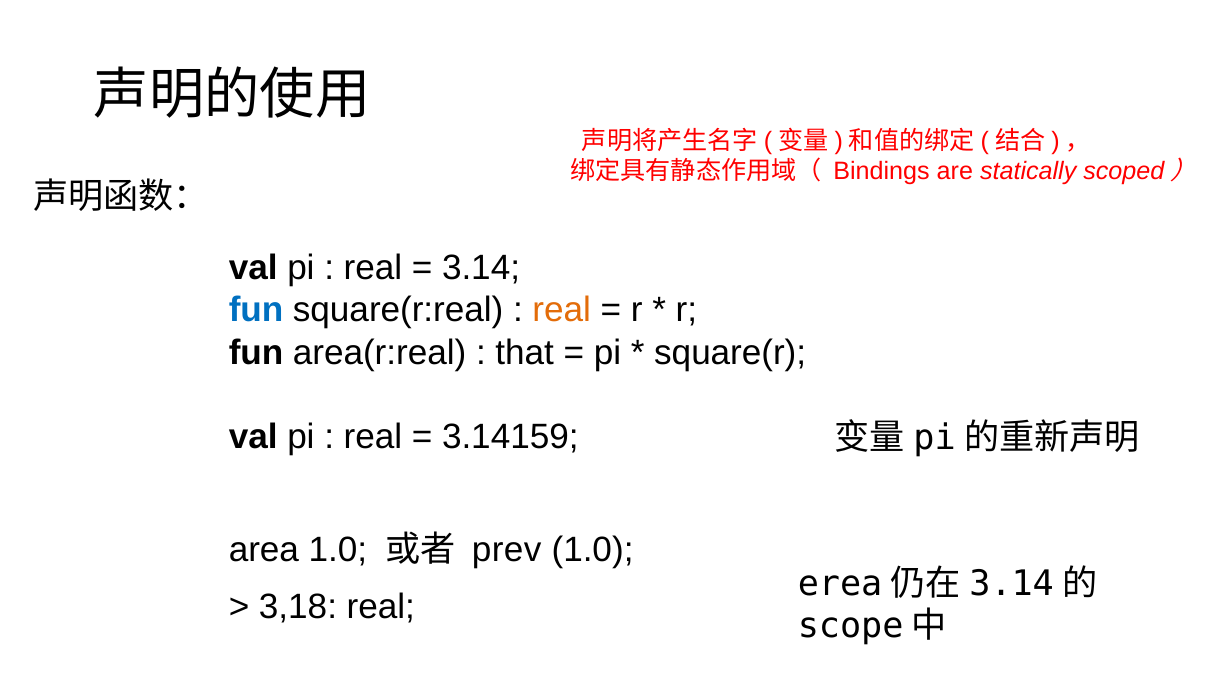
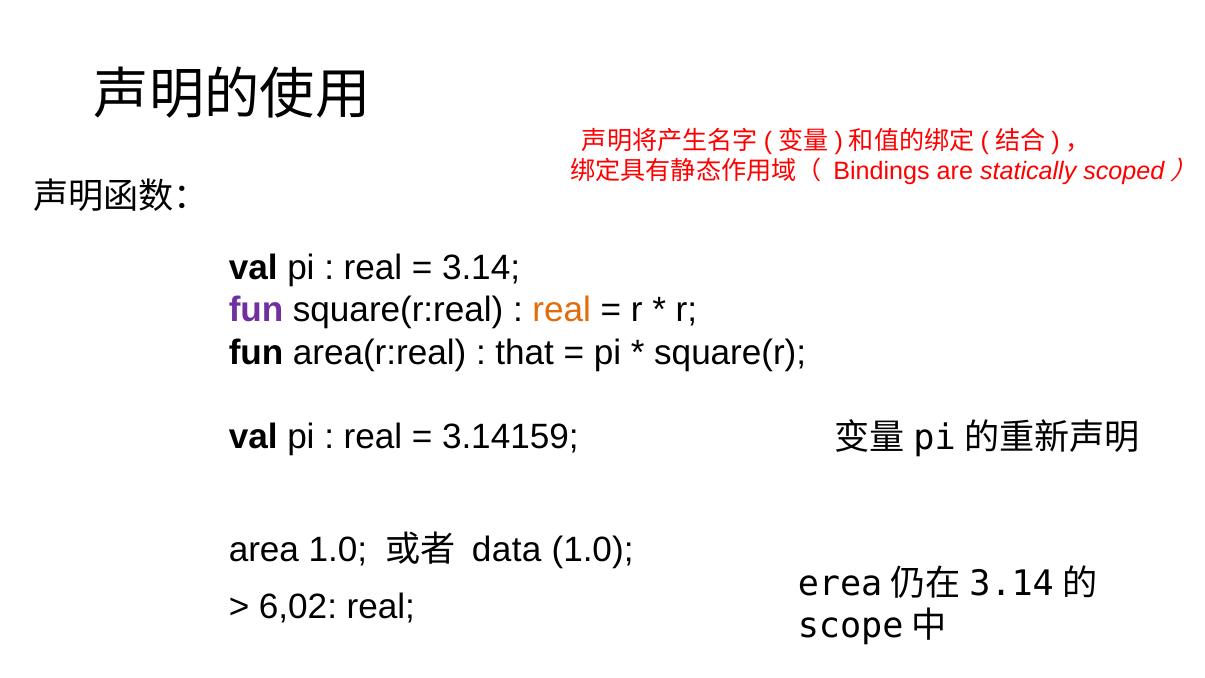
fun colour: blue -> purple (256, 310)
prev: prev -> data (507, 550)
3,18: 3,18 -> 6,02 (298, 607)
